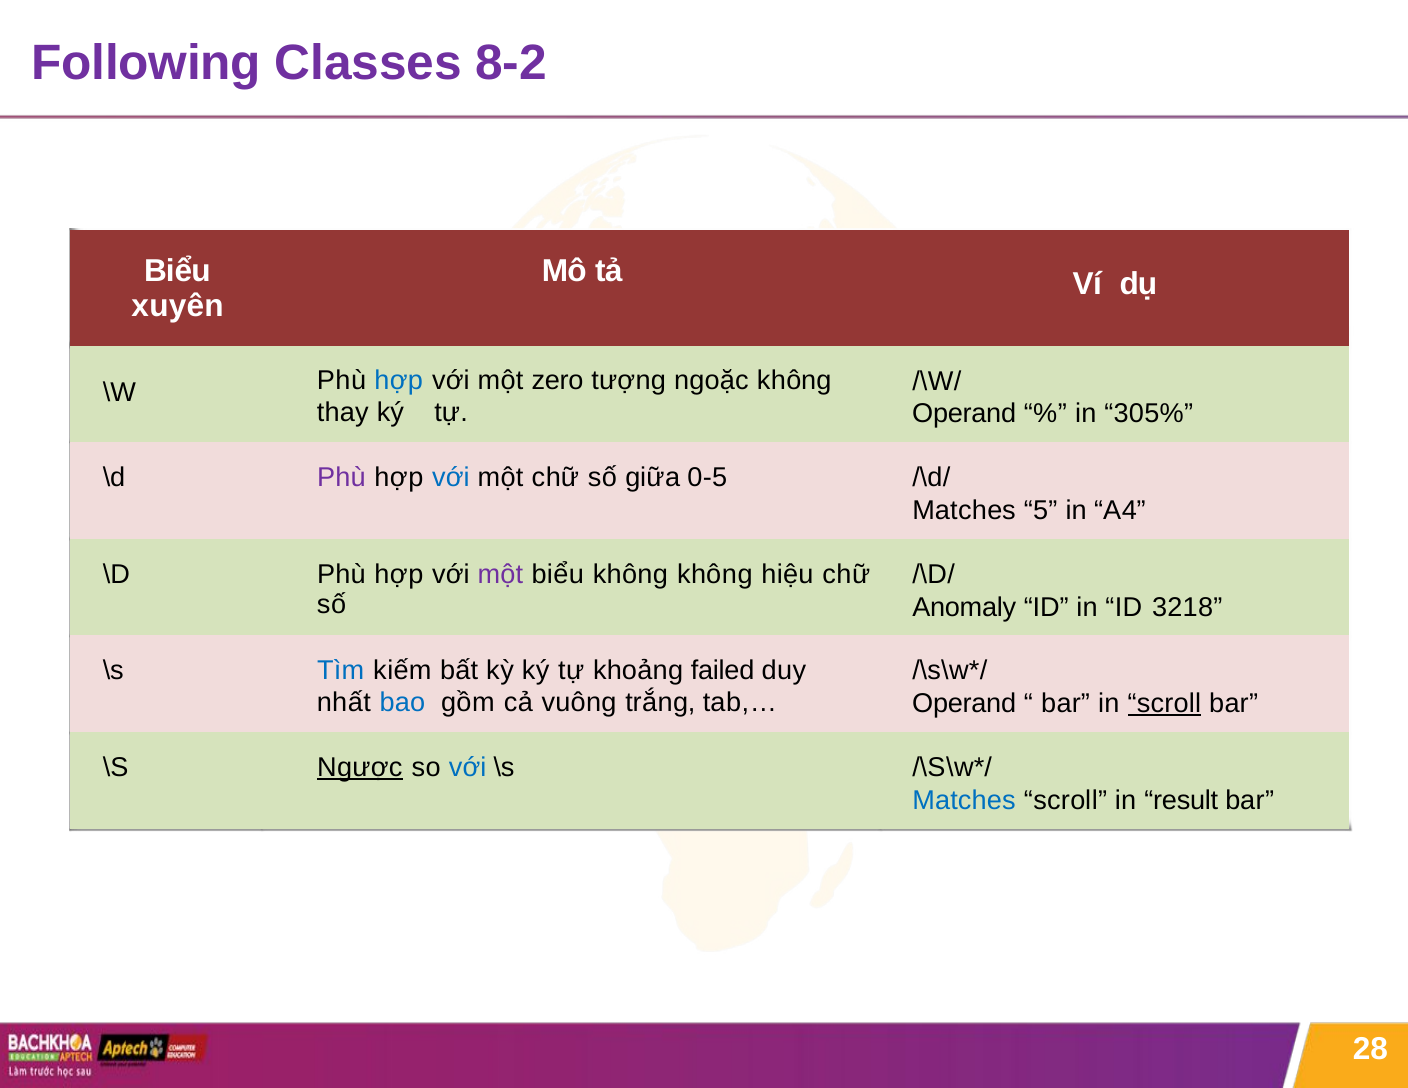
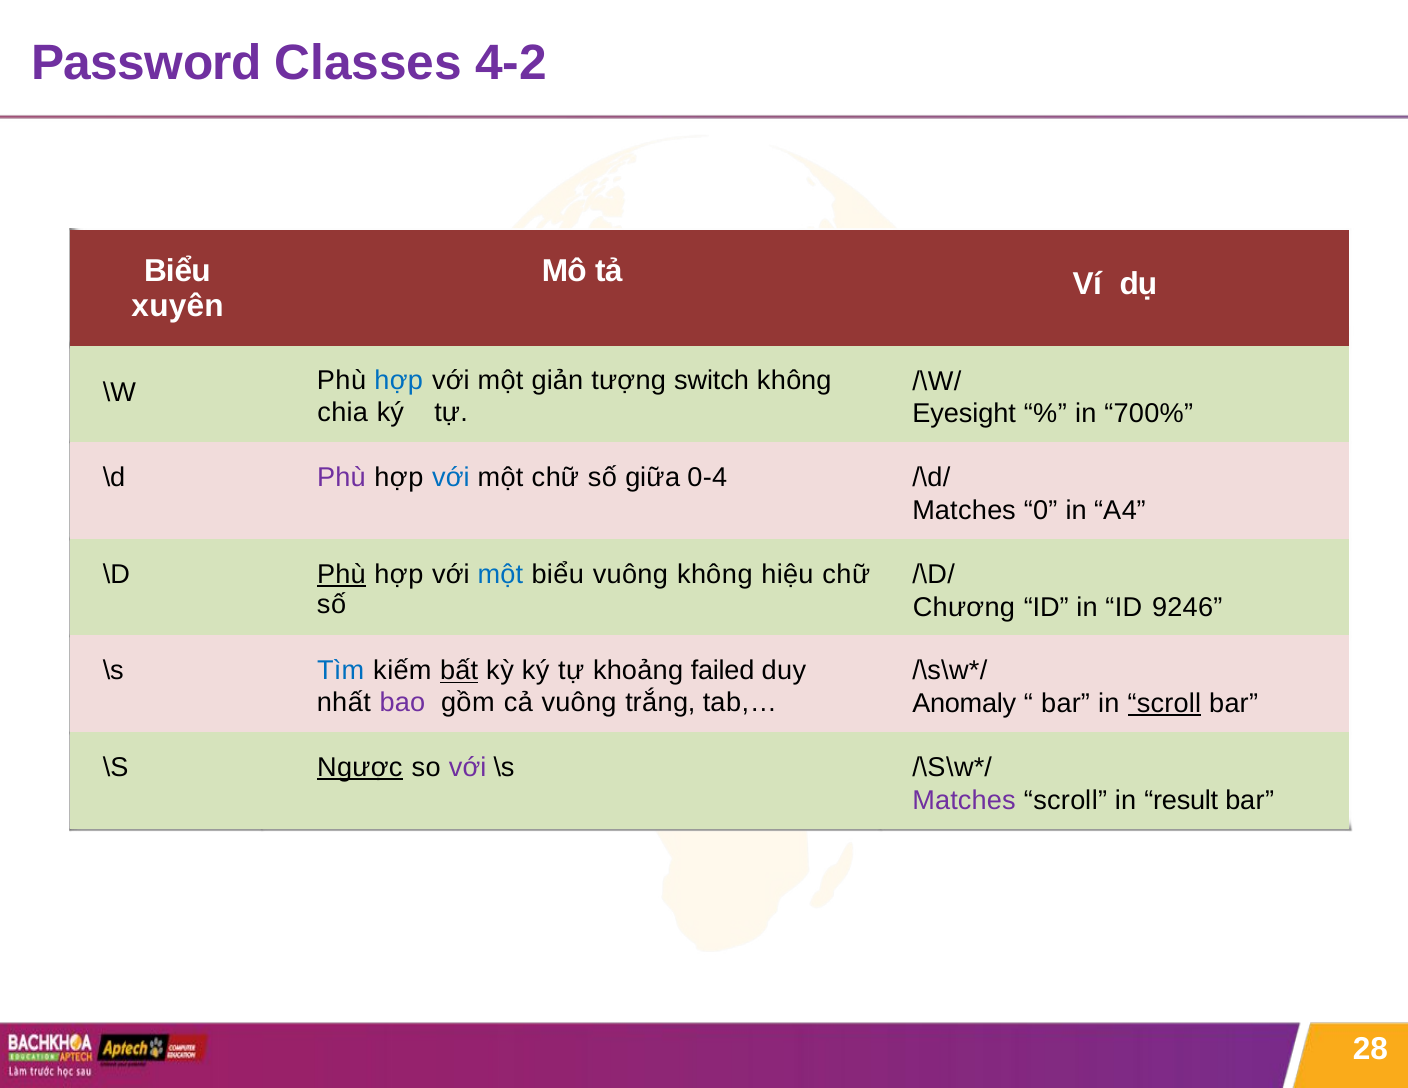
Following: Following -> Password (146, 63)
8-2: 8-2 -> 4-2 (511, 63)
zero: zero -> giản (557, 381)
ngoặc: ngoặc -> switch (712, 381)
thay: thay -> chia (343, 412)
Operand: Operand -> Eyesight (964, 414)
305%: 305% -> 700% (1149, 414)
0-5: 0-5 -> 0-4 (707, 478)
5: 5 -> 0 (1041, 511)
Phù underline: none -> present (341, 574)
một colour: purple -> blue (500, 574)
biểu không: không -> vuông (630, 574)
Anomaly: Anomaly -> Chương (964, 607)
3218: 3218 -> 9246 (1187, 607)
bất underline: none -> present (459, 671)
bao colour: blue -> purple (402, 702)
Operand: Operand -> Anomaly (964, 704)
với colour: blue -> purple (468, 767)
Matches colour: blue -> purple (964, 800)
